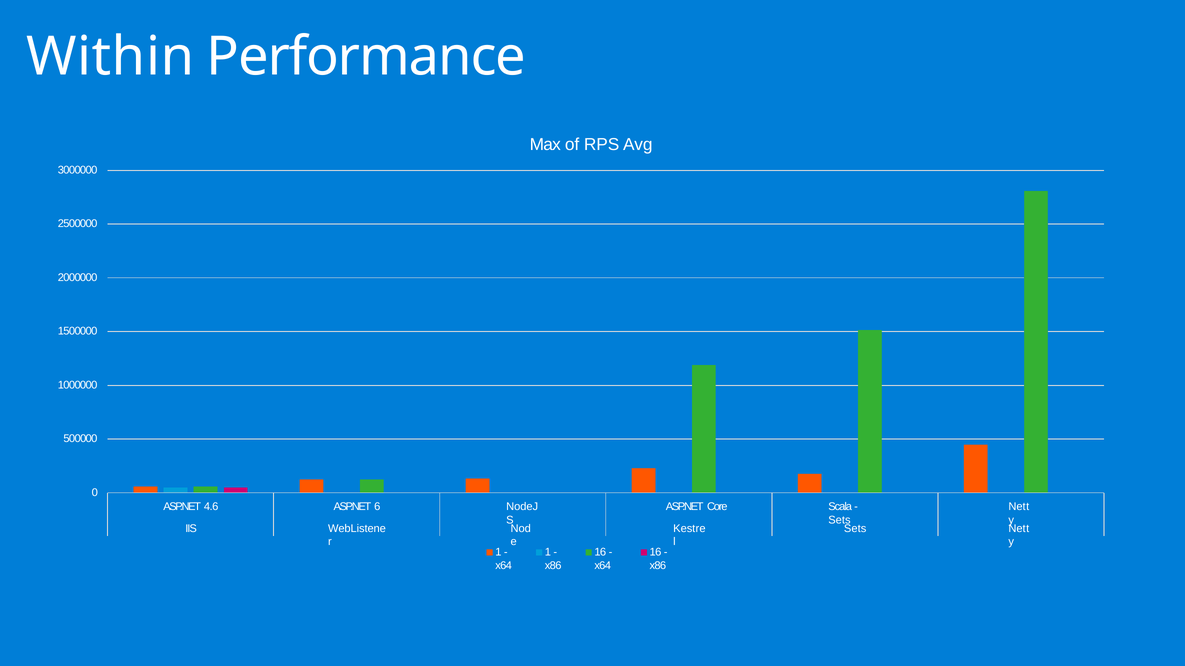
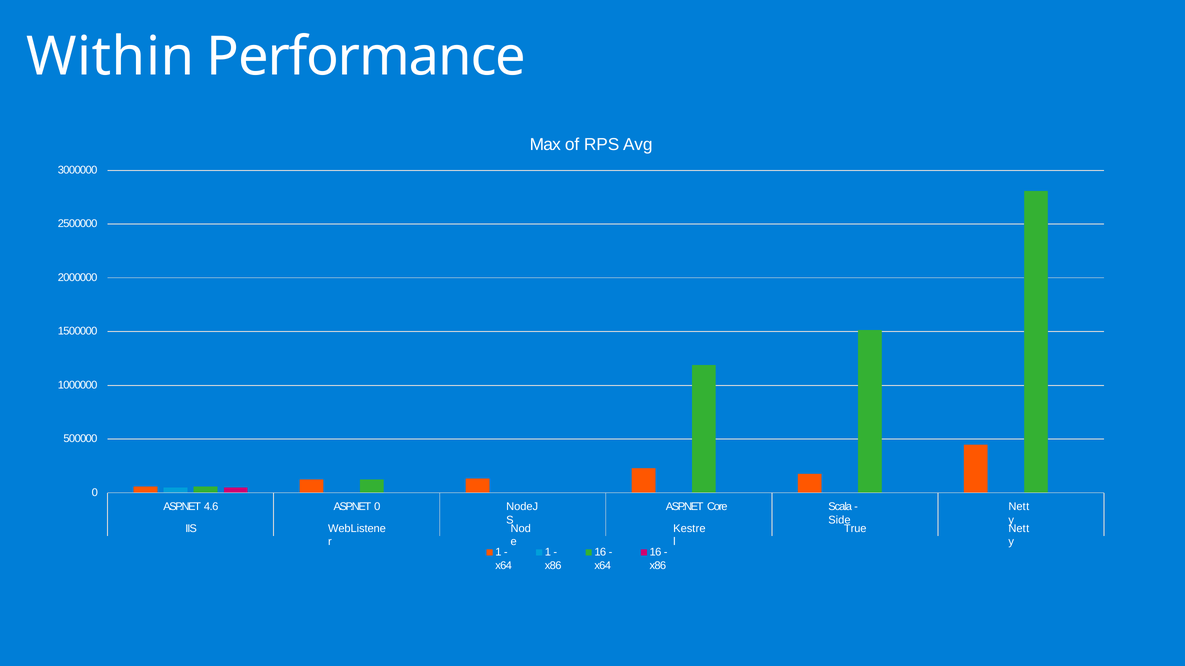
ASP.NET 6: 6 -> 0 (377, 507)
Sets: Sets -> Side (839, 521)
Sets: Sets -> True (855, 529)
